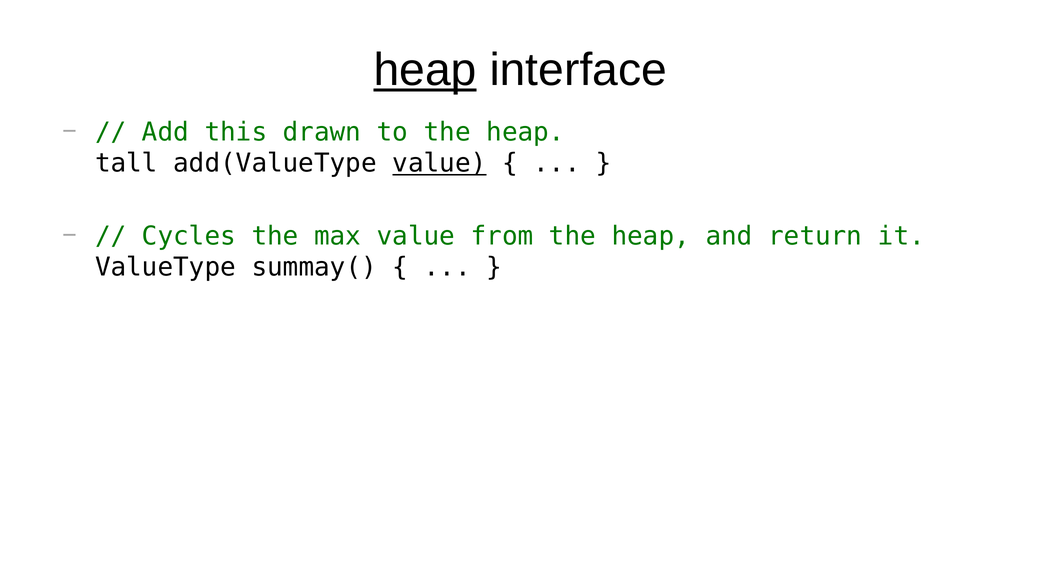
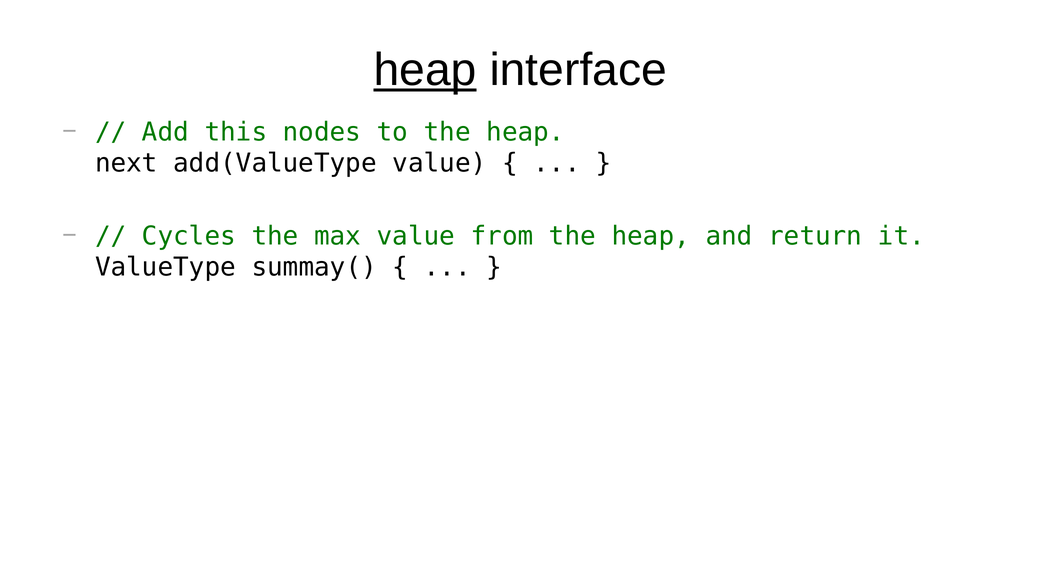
drawn: drawn -> nodes (322, 132)
tall: tall -> next (126, 164)
value underline: present -> none (439, 164)
